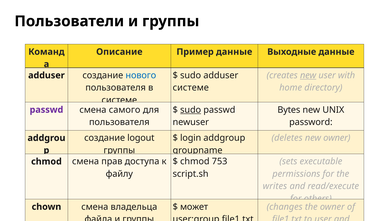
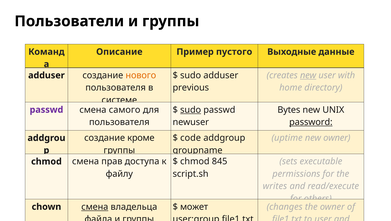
Пример данные: данные -> пустого (234, 52)
нового colour: blue -> orange (141, 75)
системе: системе -> previous (191, 87)
password underline: none -> present (311, 122)
logout: logout -> кроме (141, 138)
login: login -> code (191, 138)
deletes: deletes -> uptime (287, 138)
753: 753 -> 845 (220, 161)
смена underline: none -> present (95, 206)
